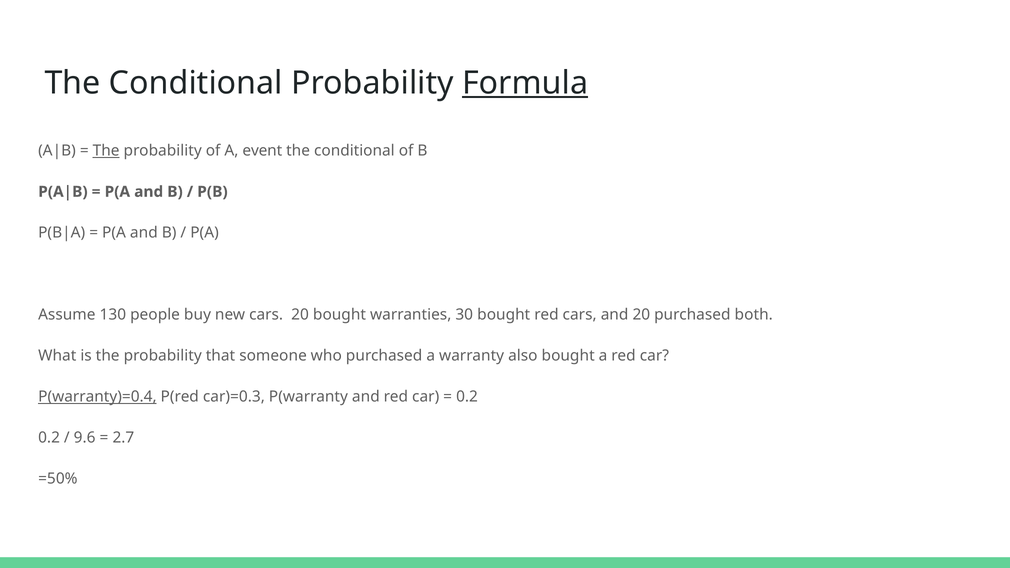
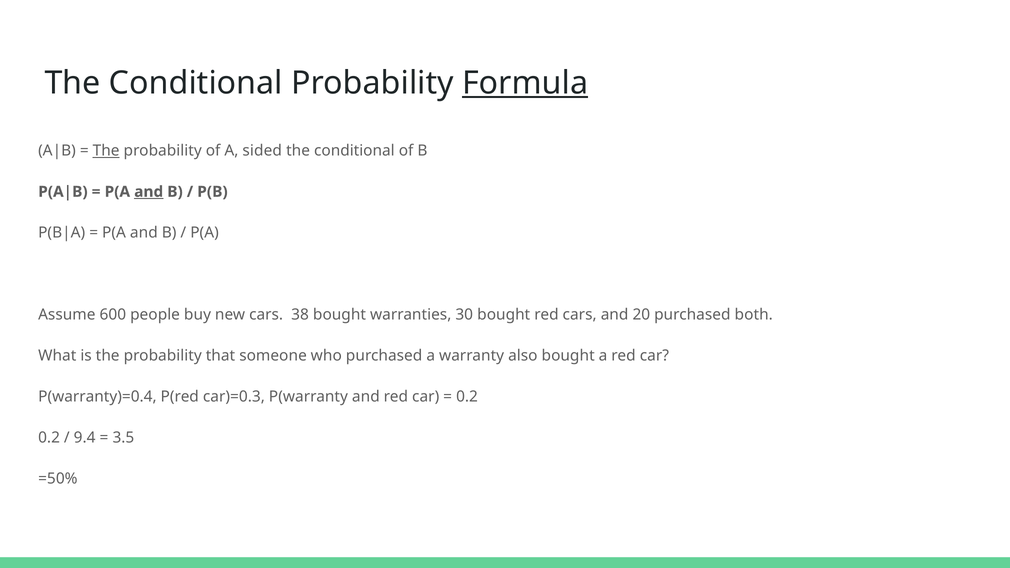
event: event -> sided (262, 151)
and underline: none -> present (149, 192)
130: 130 -> 600 (113, 315)
cars 20: 20 -> 38 (300, 315)
P(warranty)=0.4 underline: present -> none (97, 397)
9.6: 9.6 -> 9.4 (85, 438)
2.7: 2.7 -> 3.5 (123, 438)
